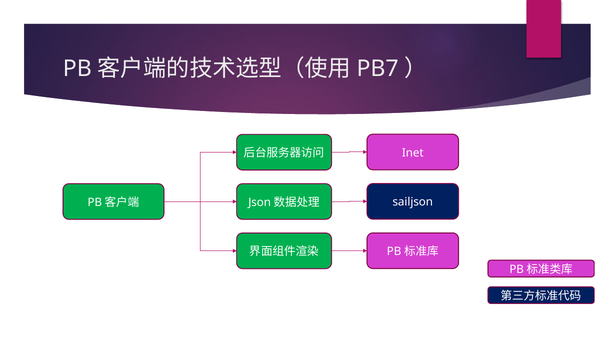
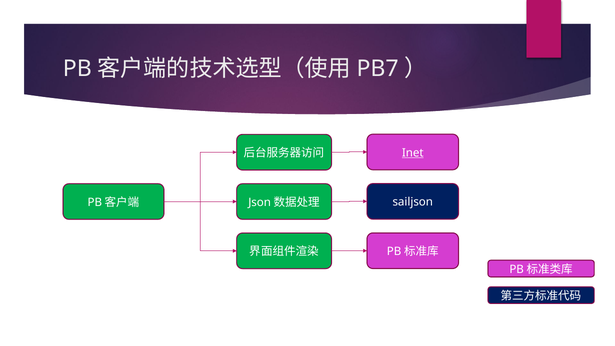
Inet underline: none -> present (413, 153)
